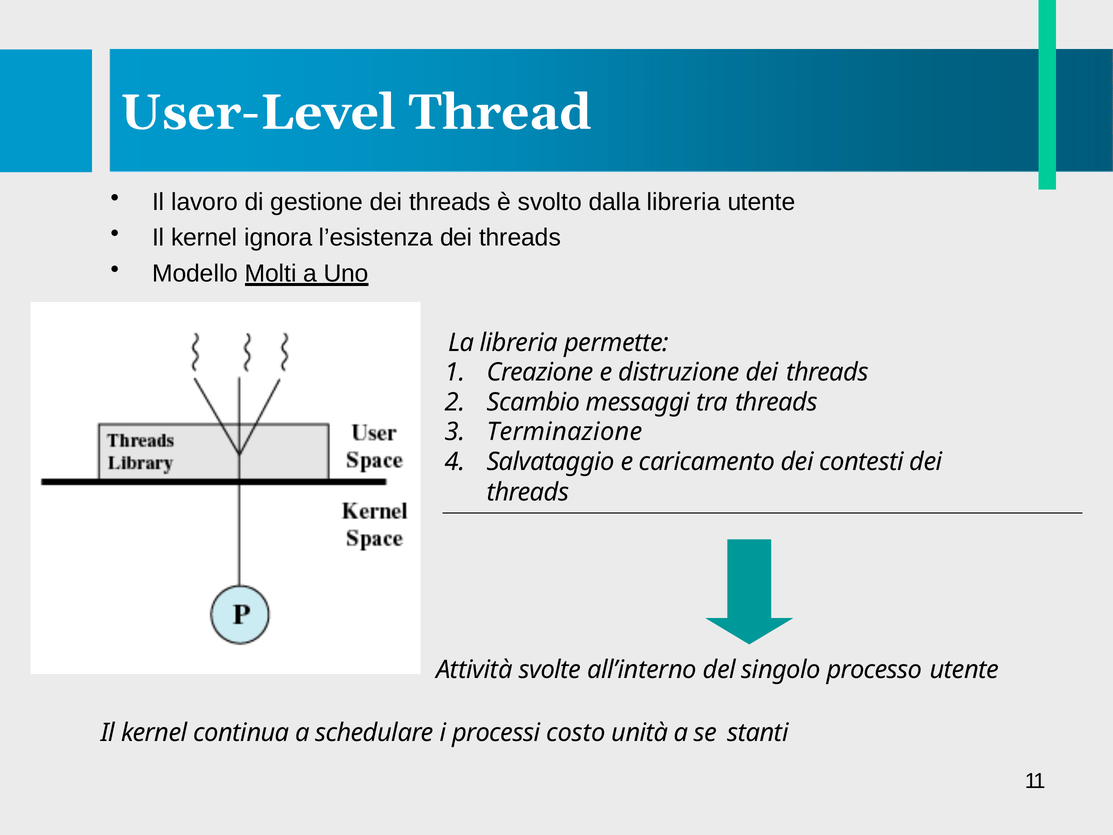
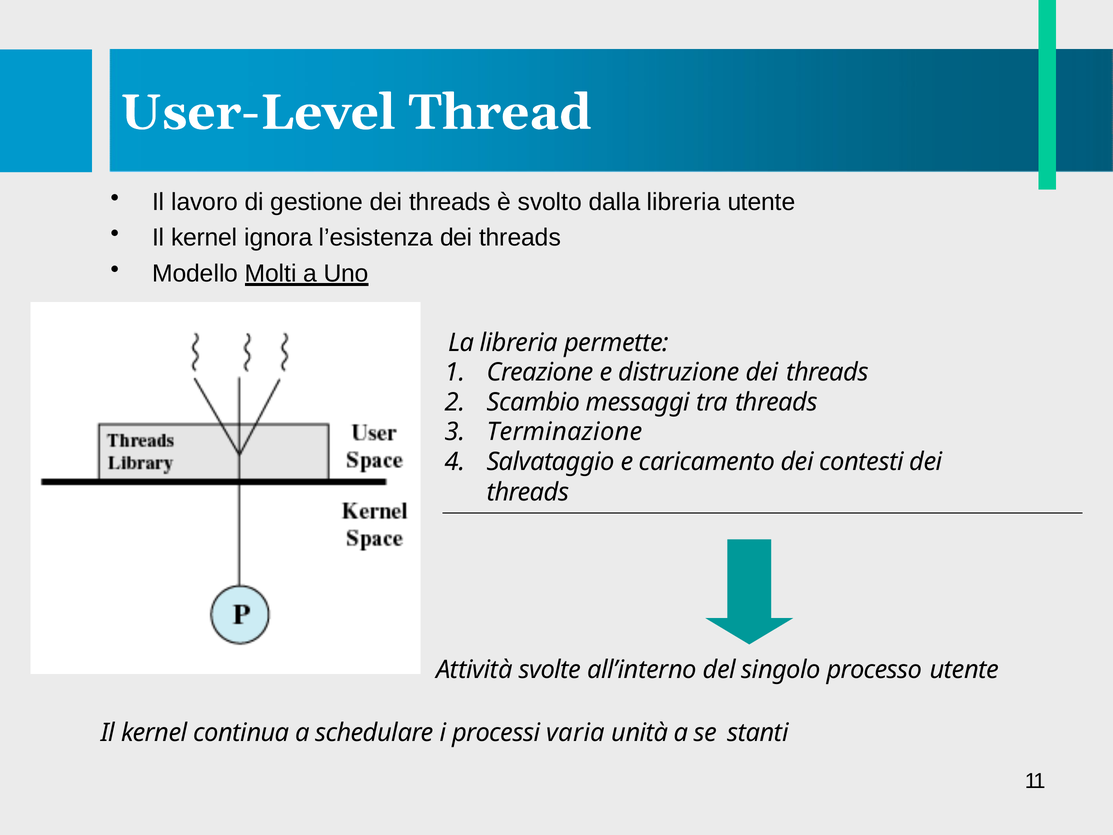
costo: costo -> varia (576, 732)
